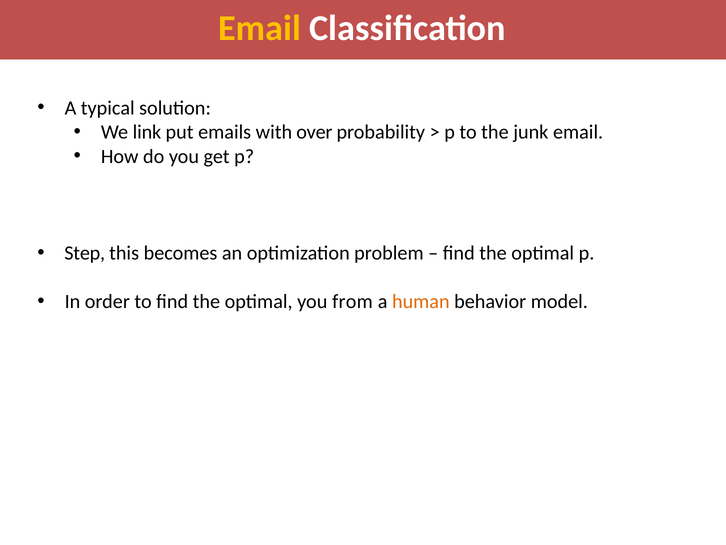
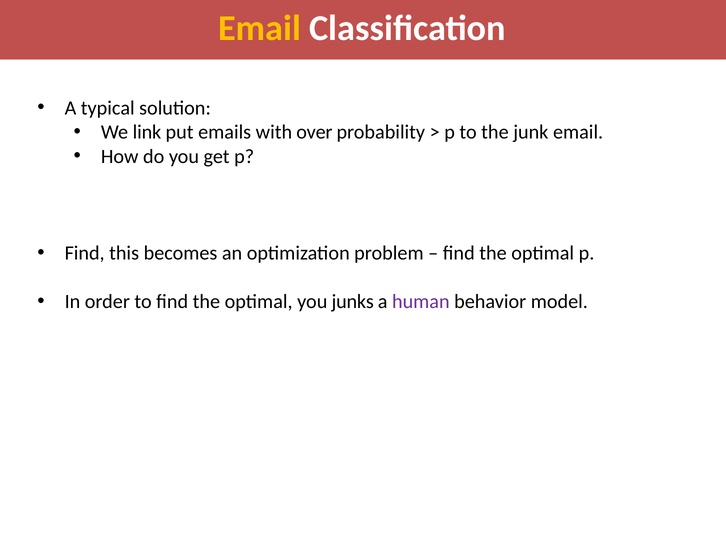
Step: Step -> Find (85, 253)
from: from -> junks (353, 301)
human colour: orange -> purple (421, 301)
